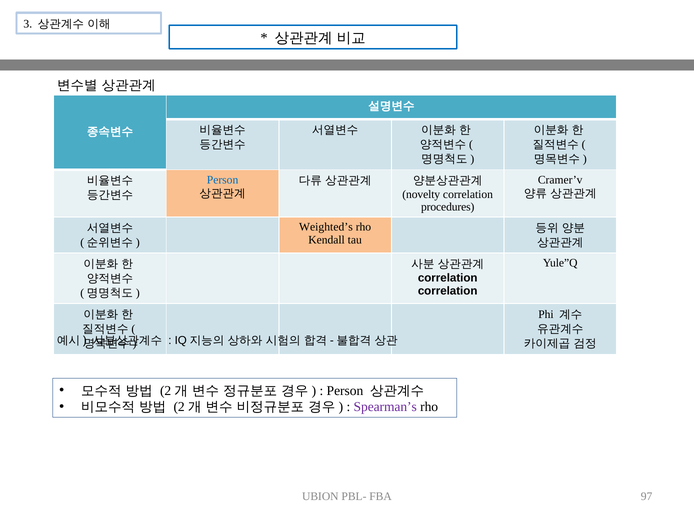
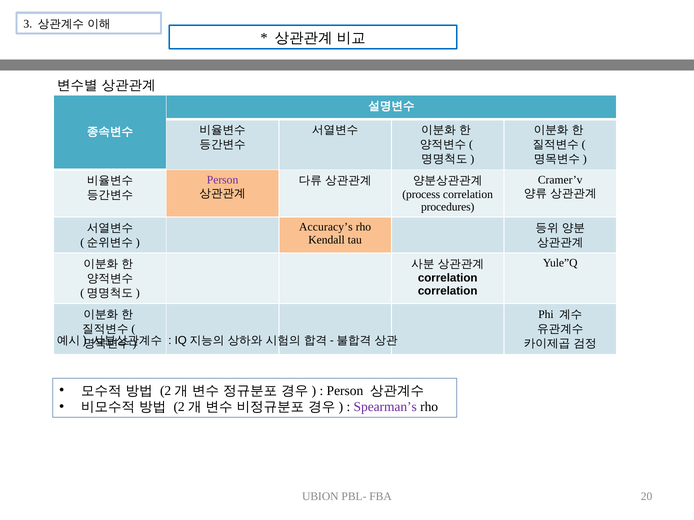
Person colour: blue -> purple (223, 180)
novelty: novelty -> process (421, 194)
Weighted’s: Weighted’s -> Accuracy’s (326, 227)
97: 97 -> 20 (647, 497)
